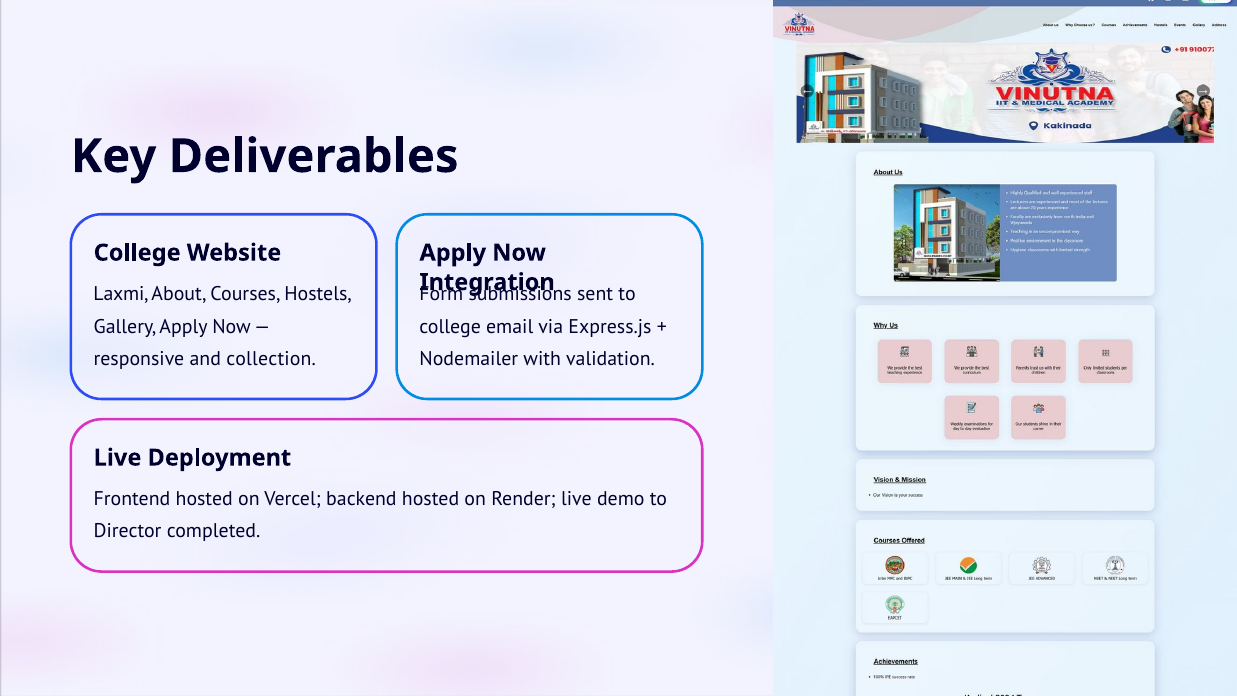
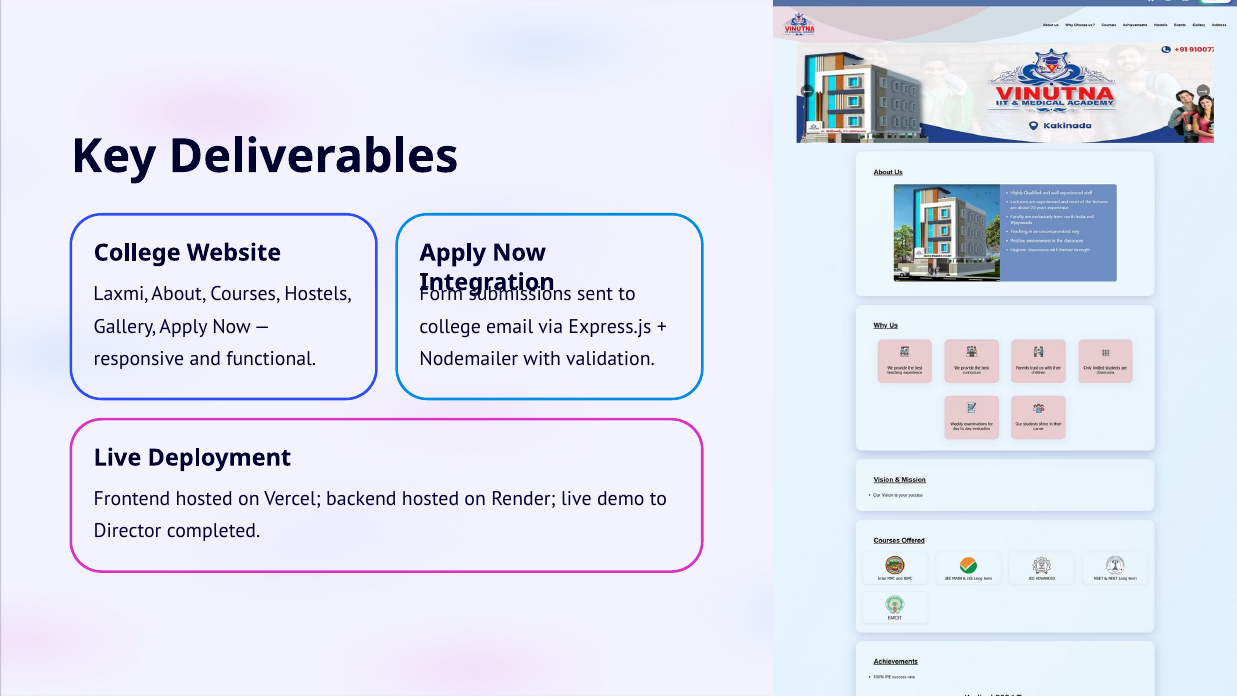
collection: collection -> functional (271, 359)
